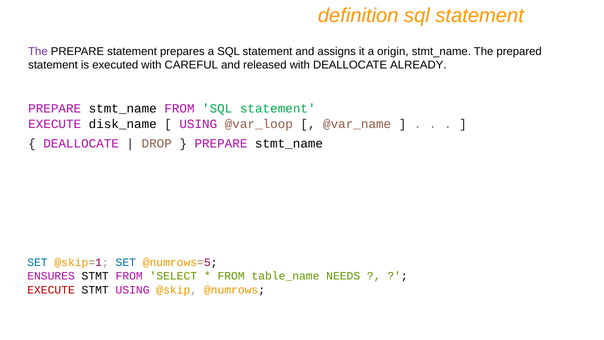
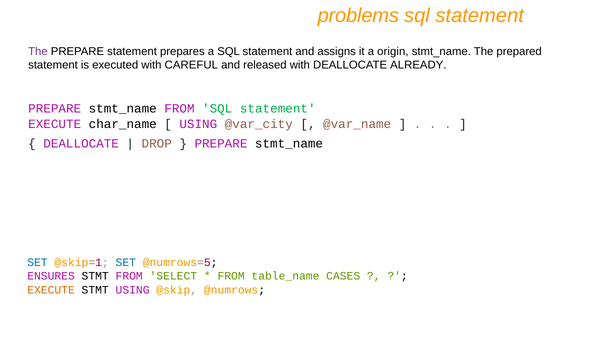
definition: definition -> problems (358, 16)
disk_name: disk_name -> char_name (123, 124)
@var_loop: @var_loop -> @var_city (259, 124)
NEEDS: NEEDS -> CASES (343, 276)
EXECUTE colour: red -> orange (51, 290)
